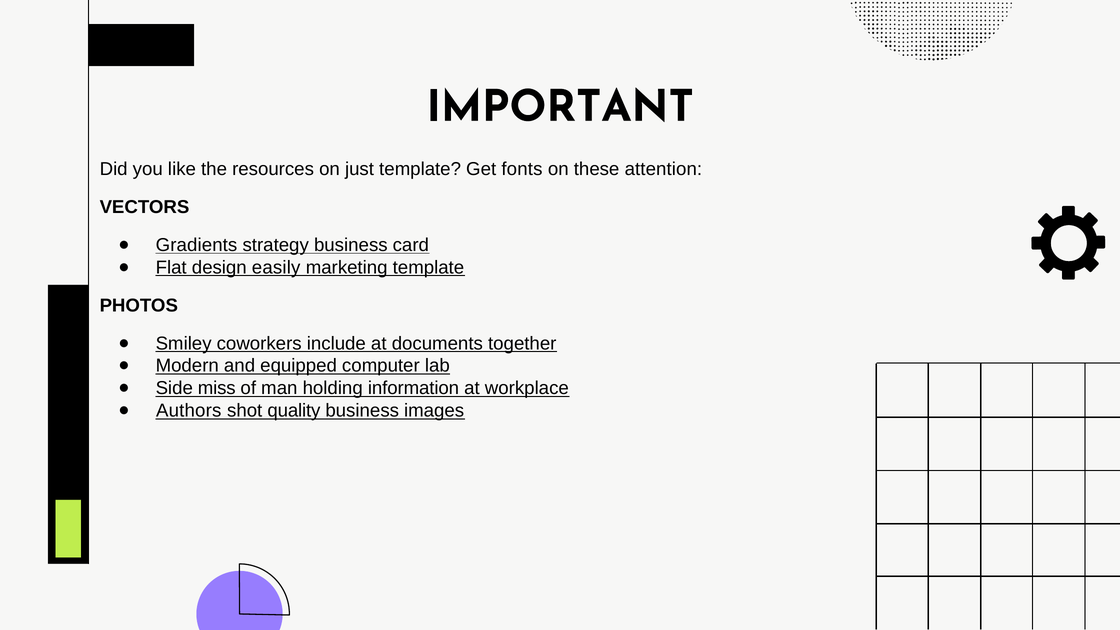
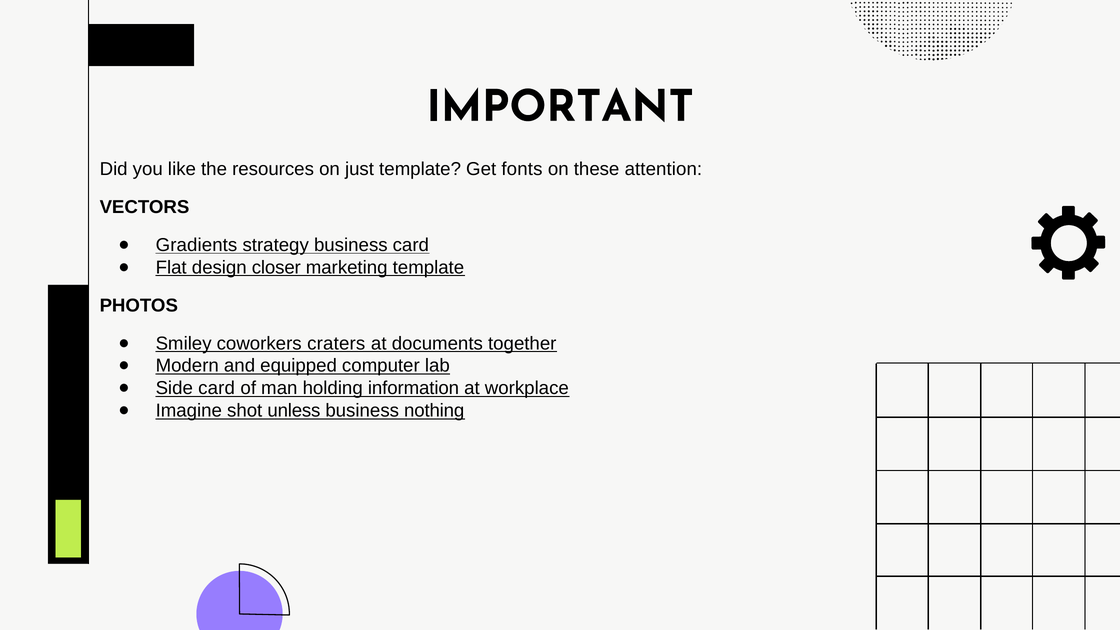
easily: easily -> closer (276, 267)
include: include -> craters (336, 343)
Side miss: miss -> card (217, 388)
Authors: Authors -> Imagine (189, 411)
quality: quality -> unless (294, 411)
images: images -> nothing (434, 411)
